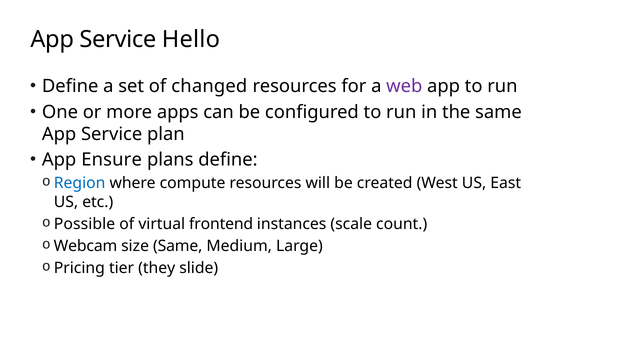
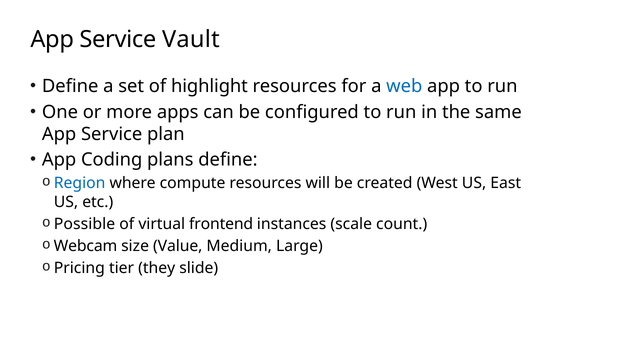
Hello: Hello -> Vault (191, 39)
changed: changed -> highlight (209, 87)
web colour: purple -> blue (404, 87)
Ensure: Ensure -> Coding (112, 160)
size Same: Same -> Value (178, 246)
